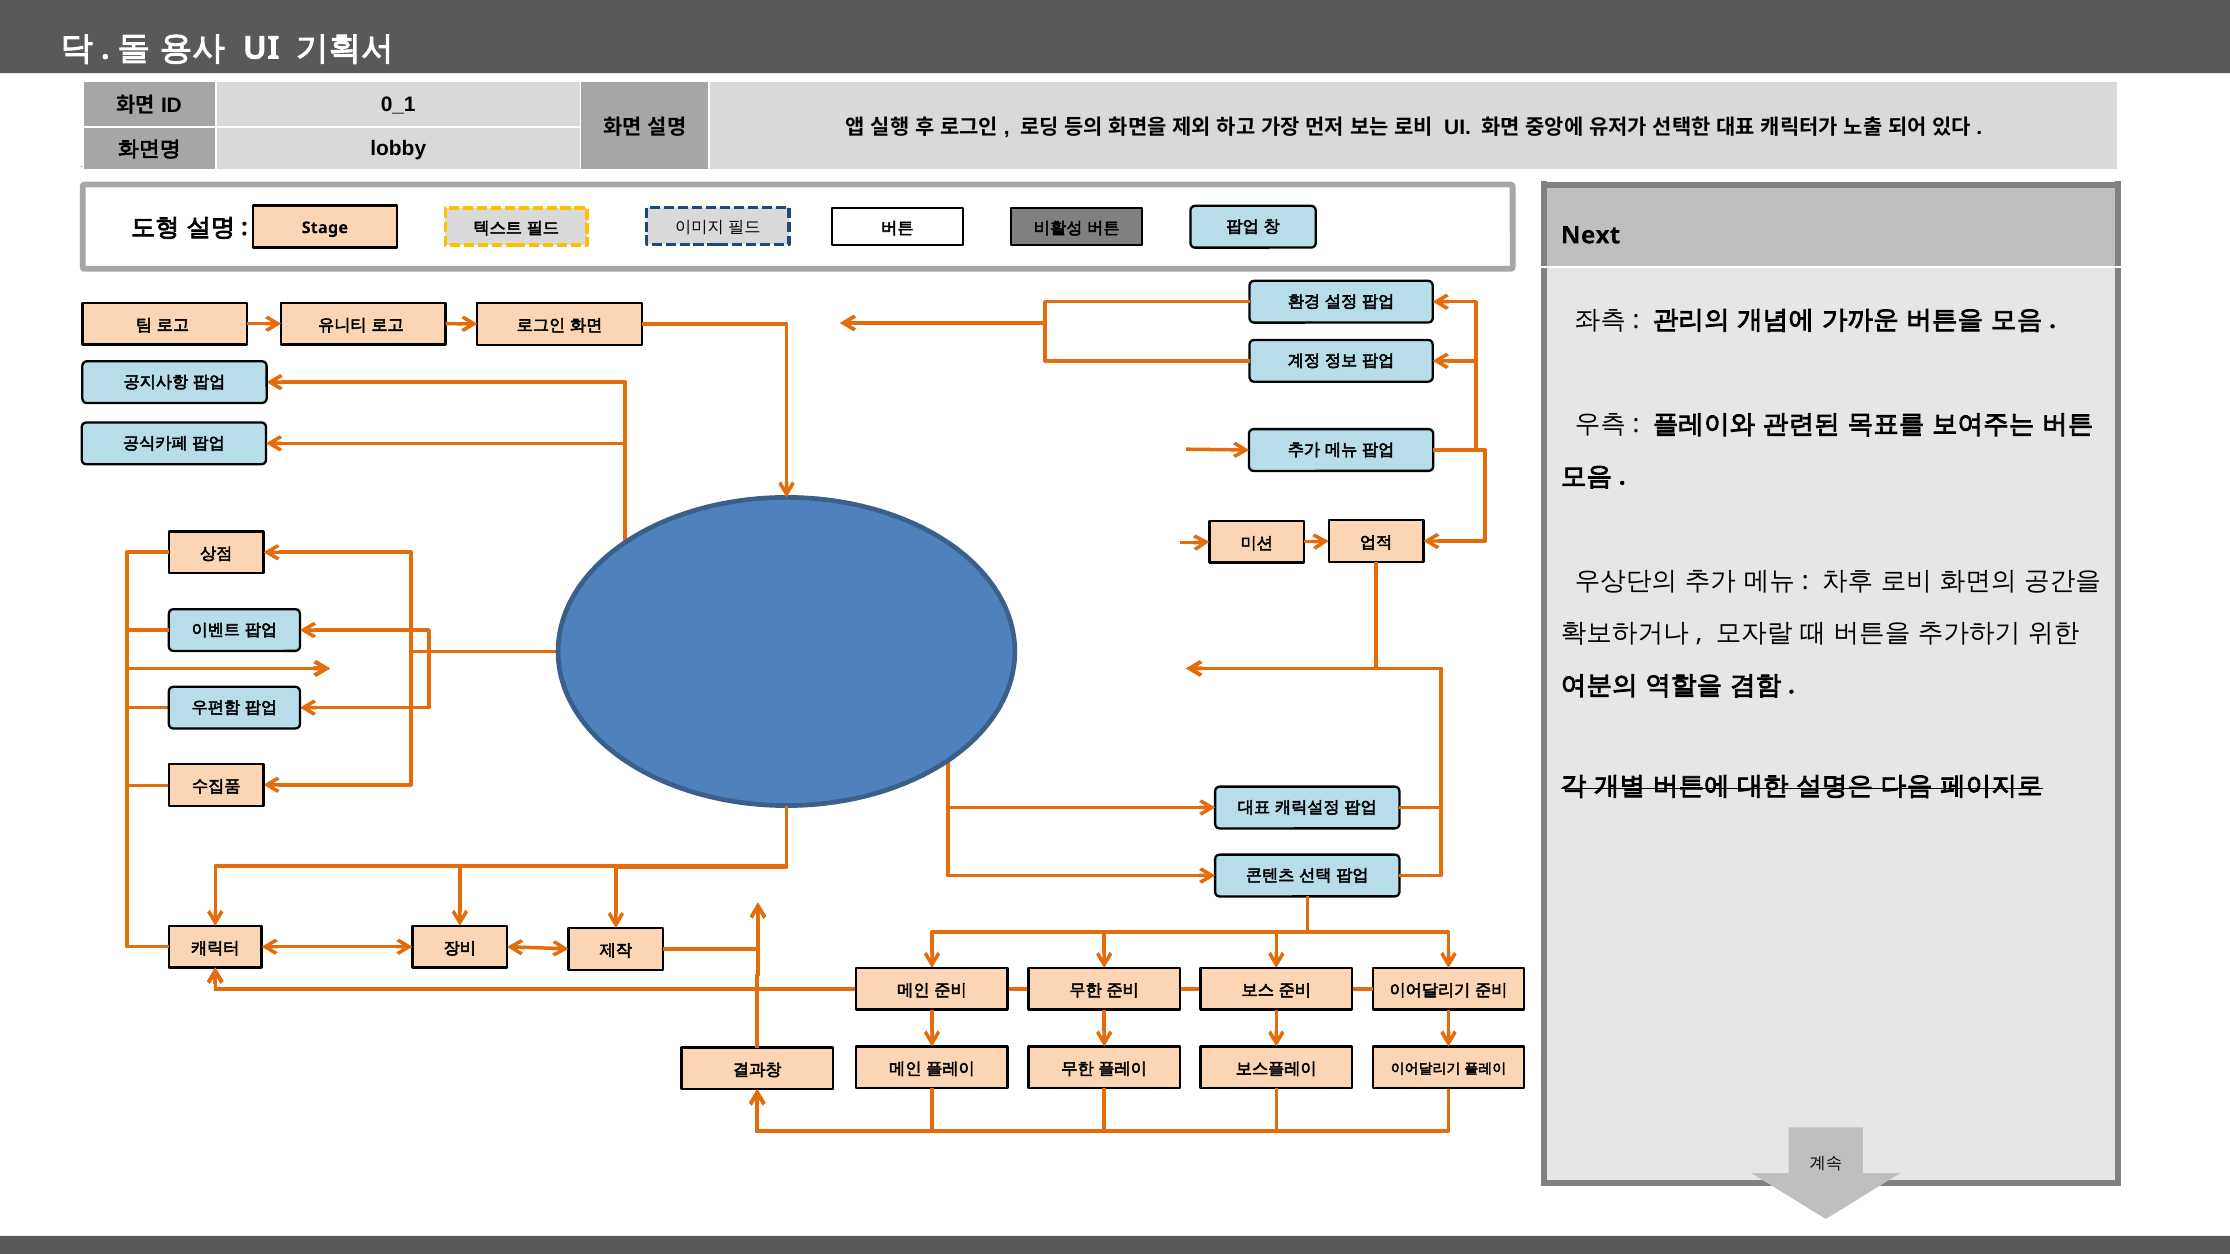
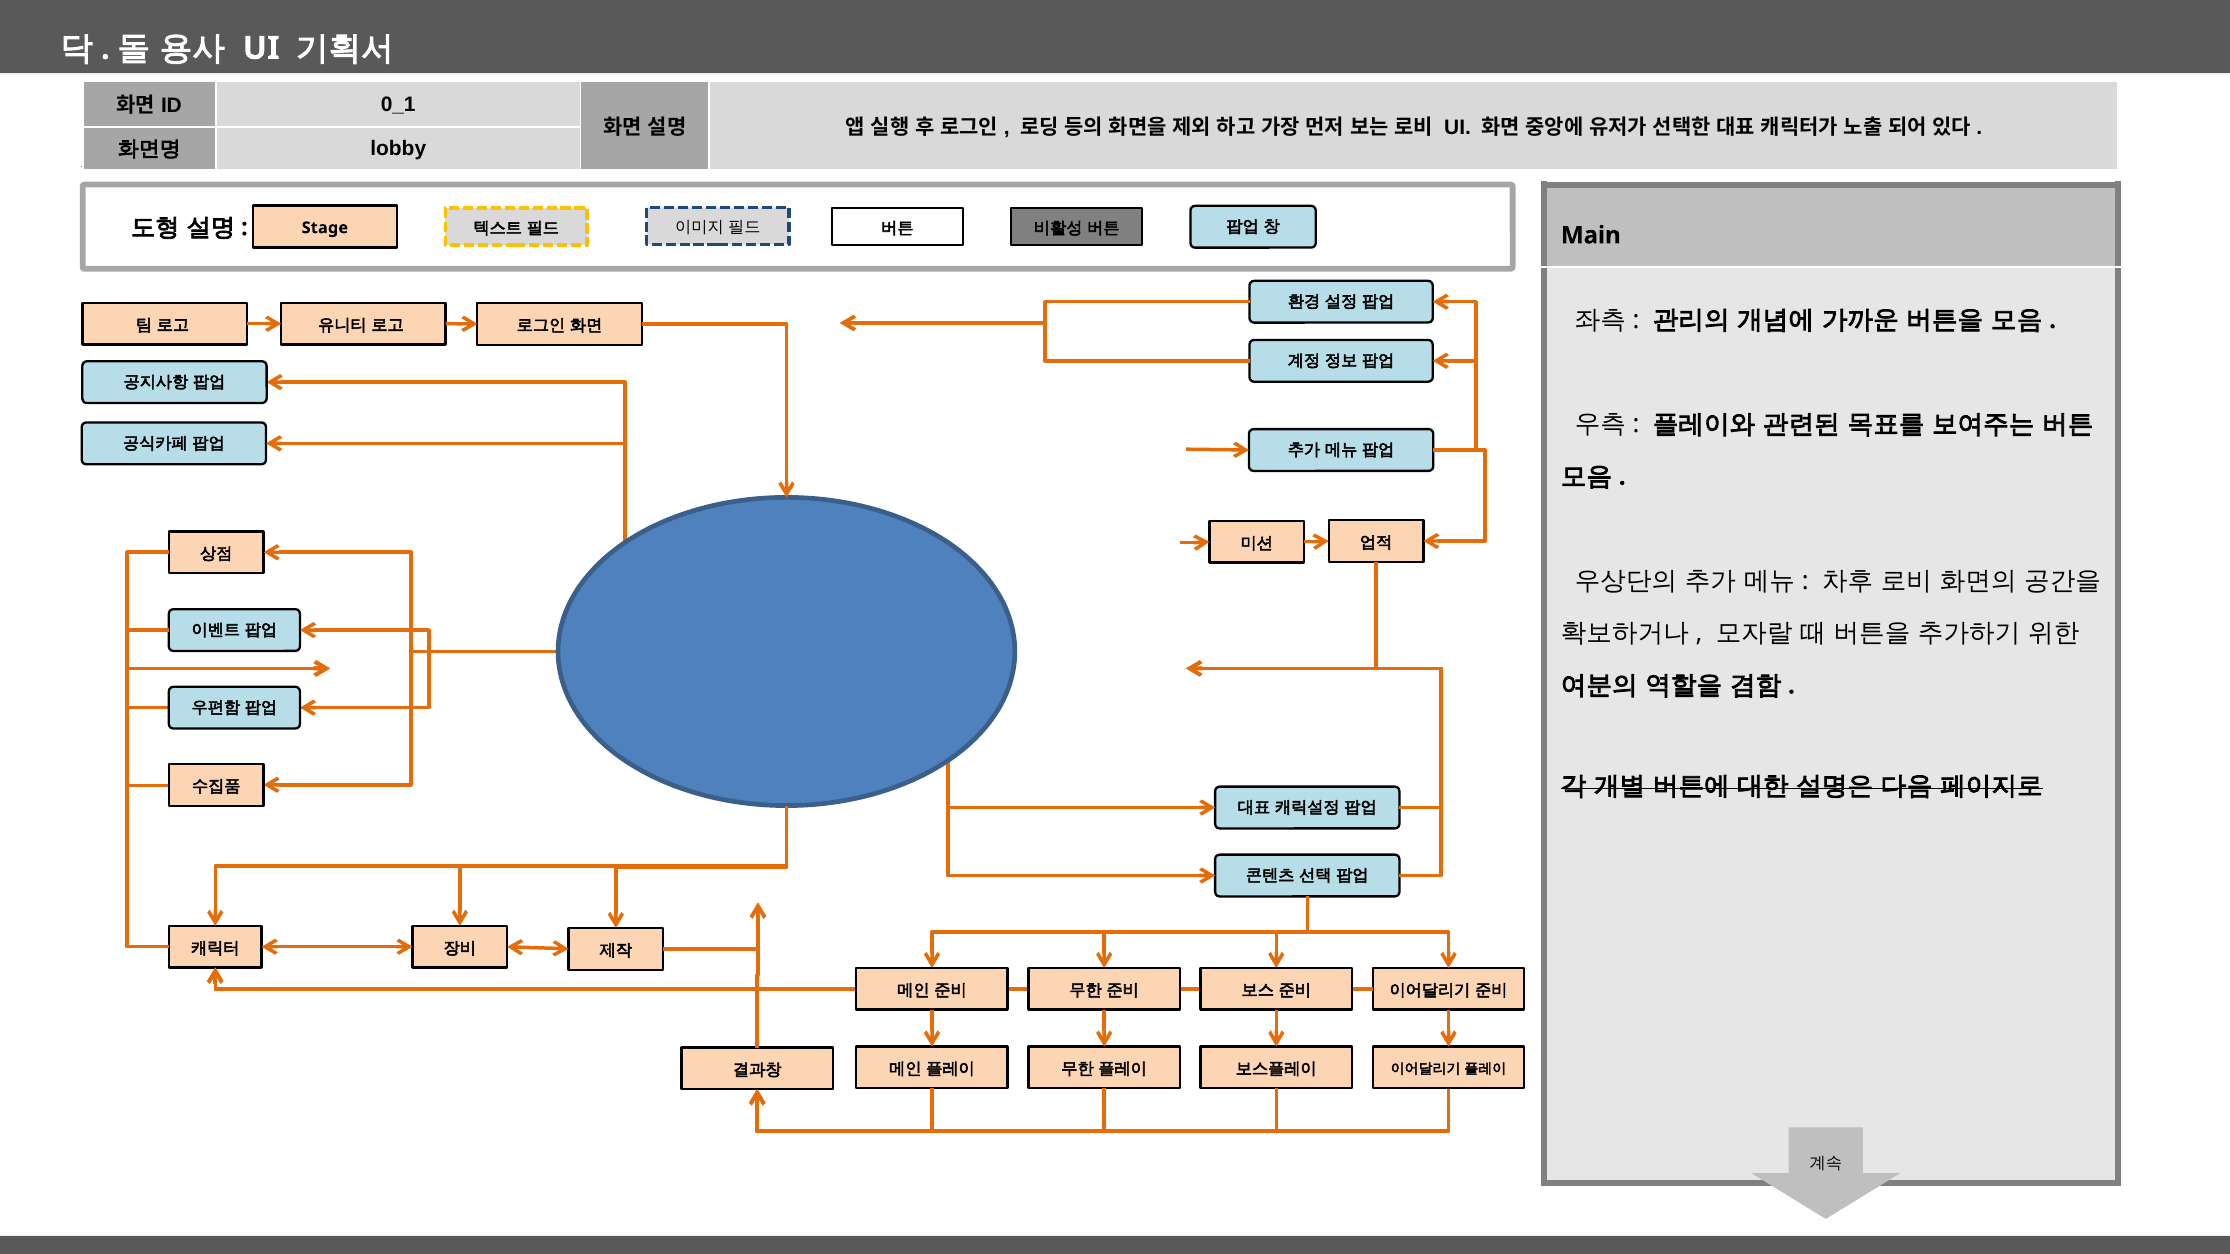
Next: Next -> Main (1591, 235)
